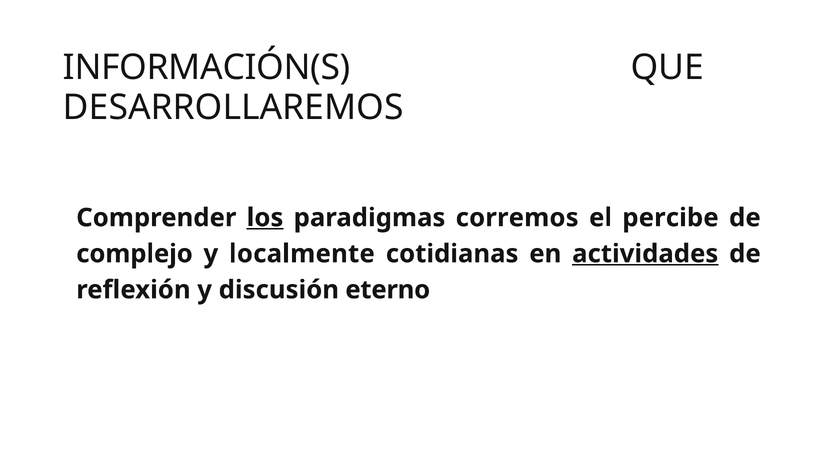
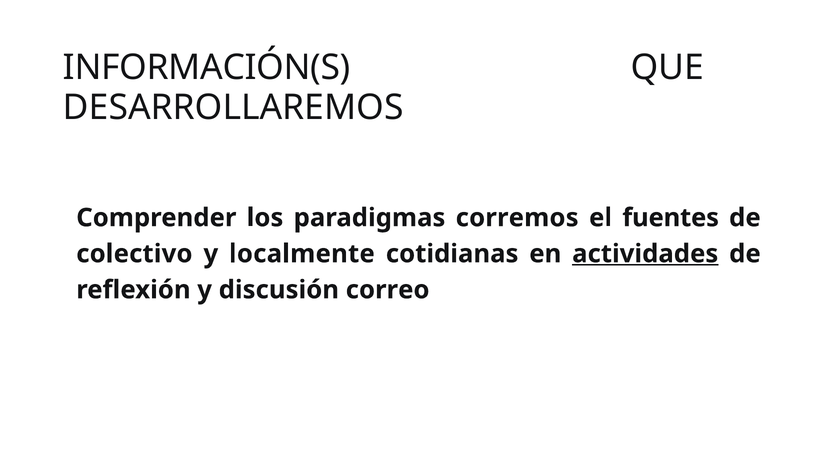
los underline: present -> none (265, 218)
percibe: percibe -> fuentes (671, 218)
complejo: complejo -> colectivo (134, 254)
eterno: eterno -> correo (388, 290)
